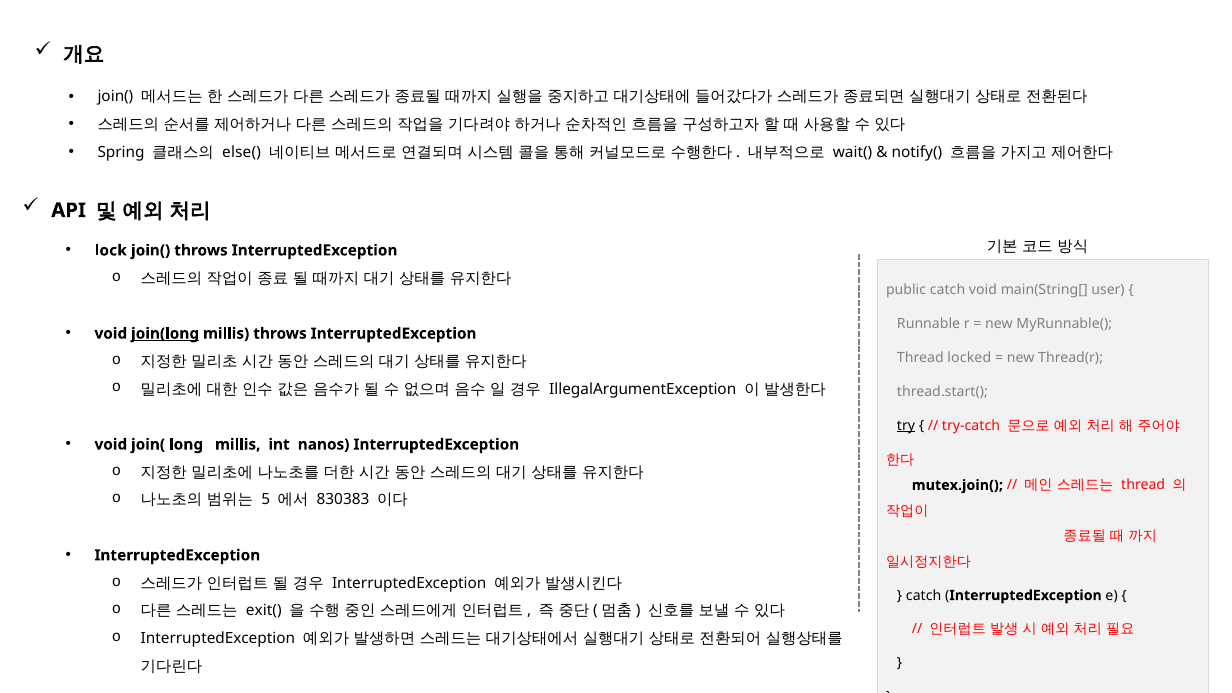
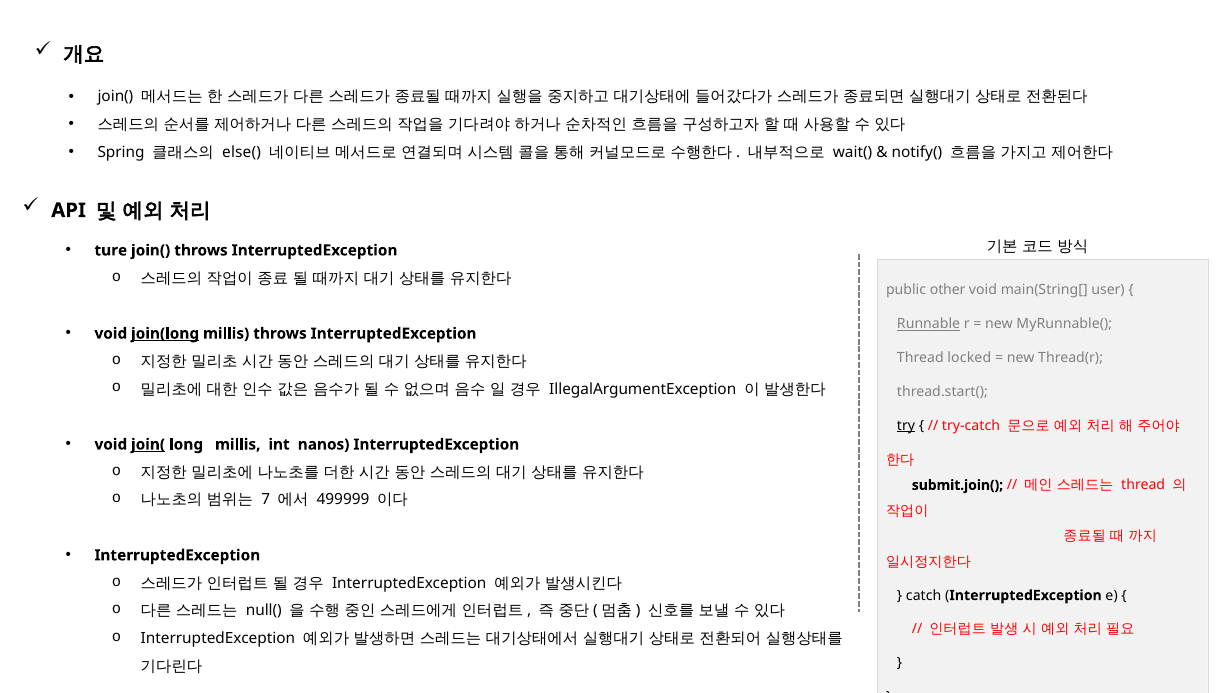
lock: lock -> ture (111, 250)
public catch: catch -> other (948, 290)
Runnable underline: none -> present (929, 324)
join( underline: none -> present (148, 444)
mutex.join(: mutex.join( -> submit.join( (957, 485)
5: 5 -> 7 (266, 500)
830383: 830383 -> 499999 (343, 500)
exit(: exit( -> null( (264, 611)
